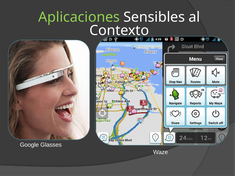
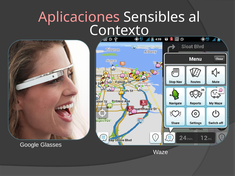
Aplicaciones colour: light green -> pink (79, 17)
